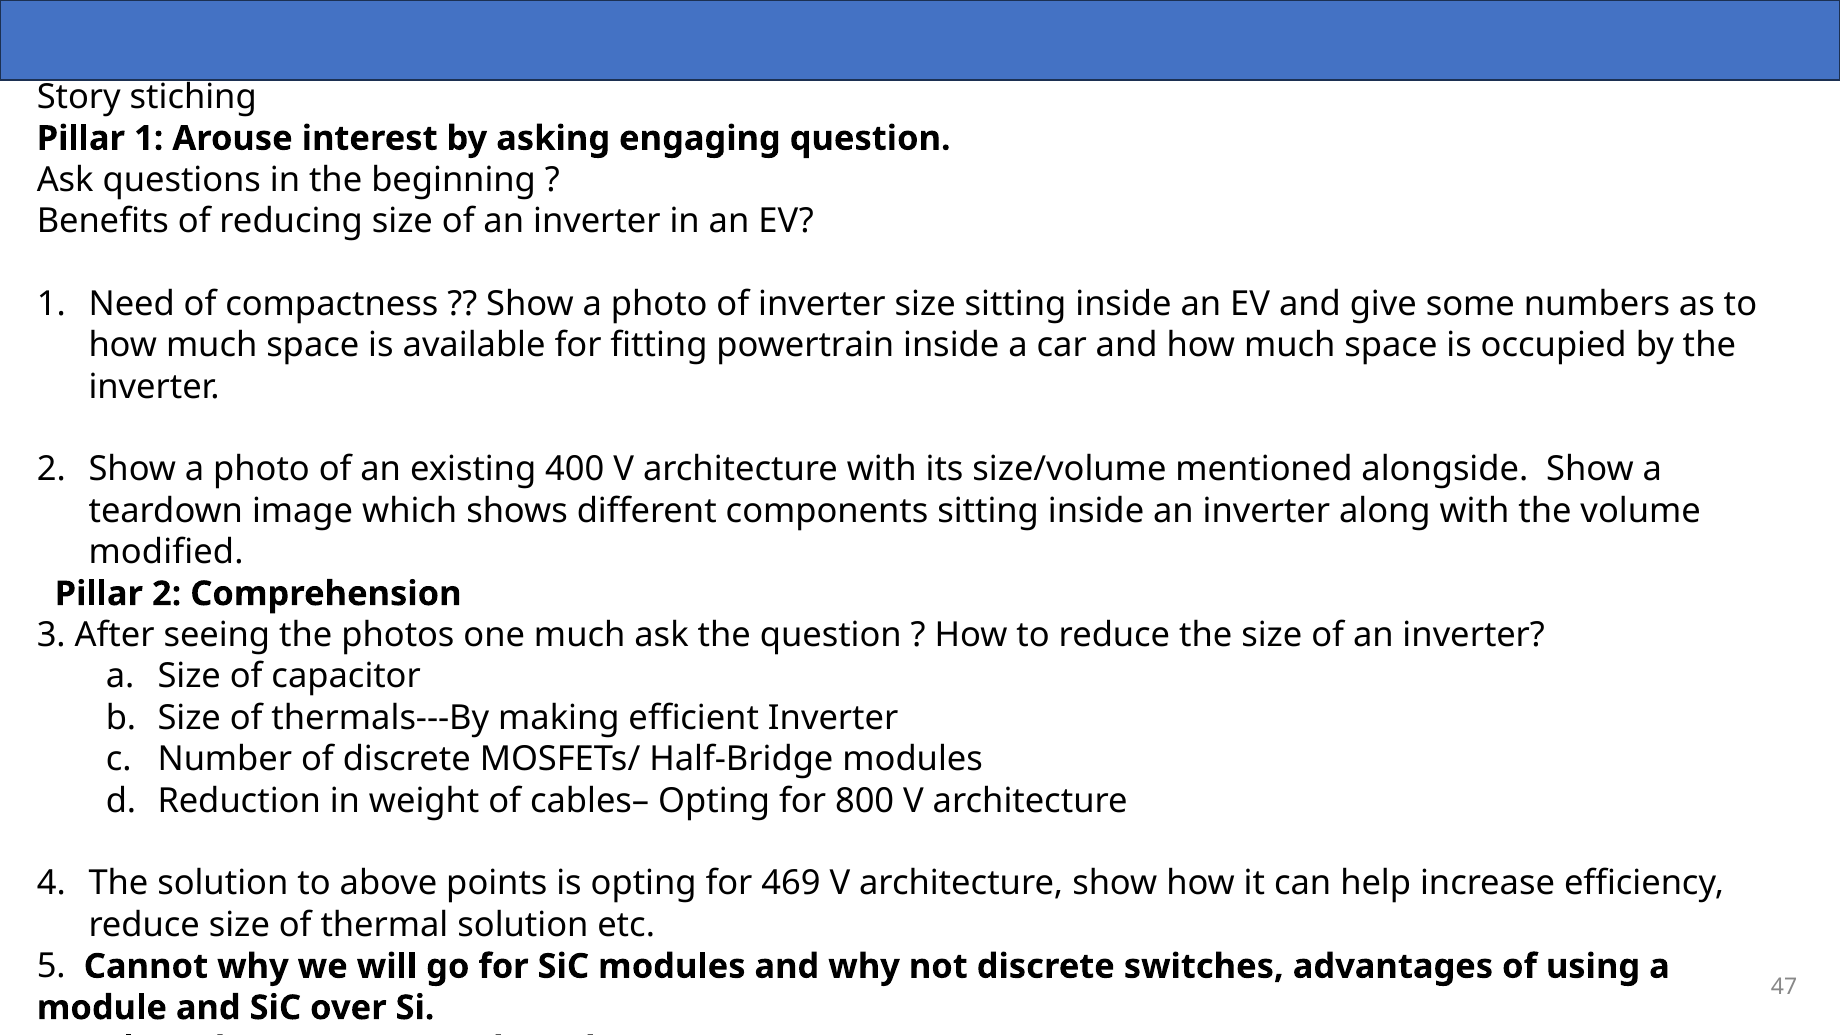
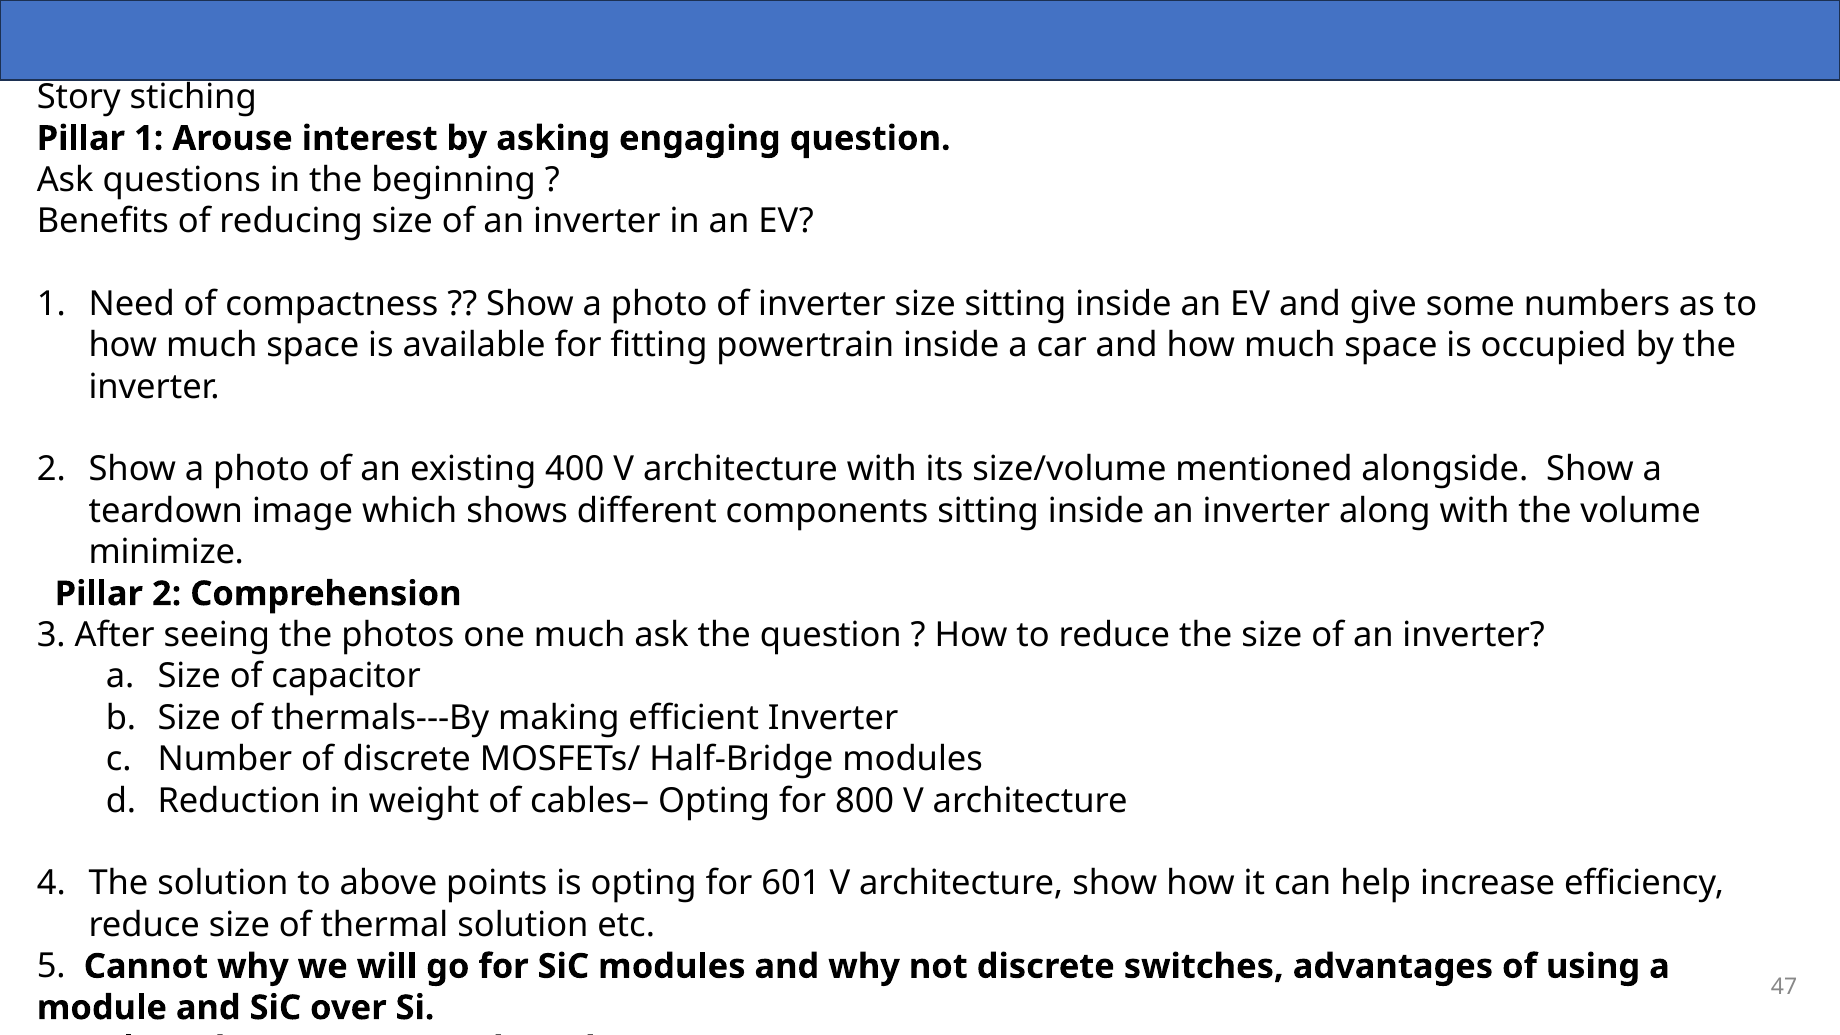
modified: modified -> minimize (166, 552)
469: 469 -> 601 (791, 884)
